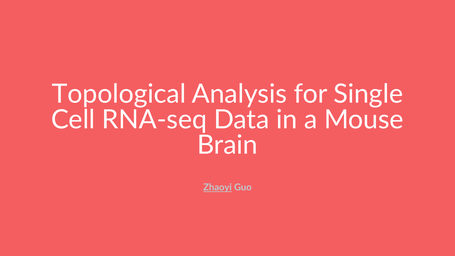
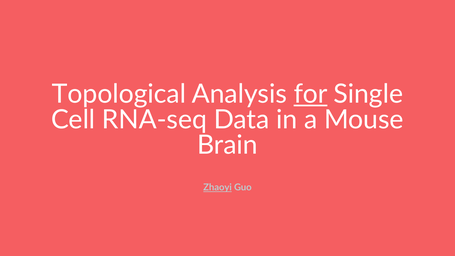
for underline: none -> present (311, 94)
